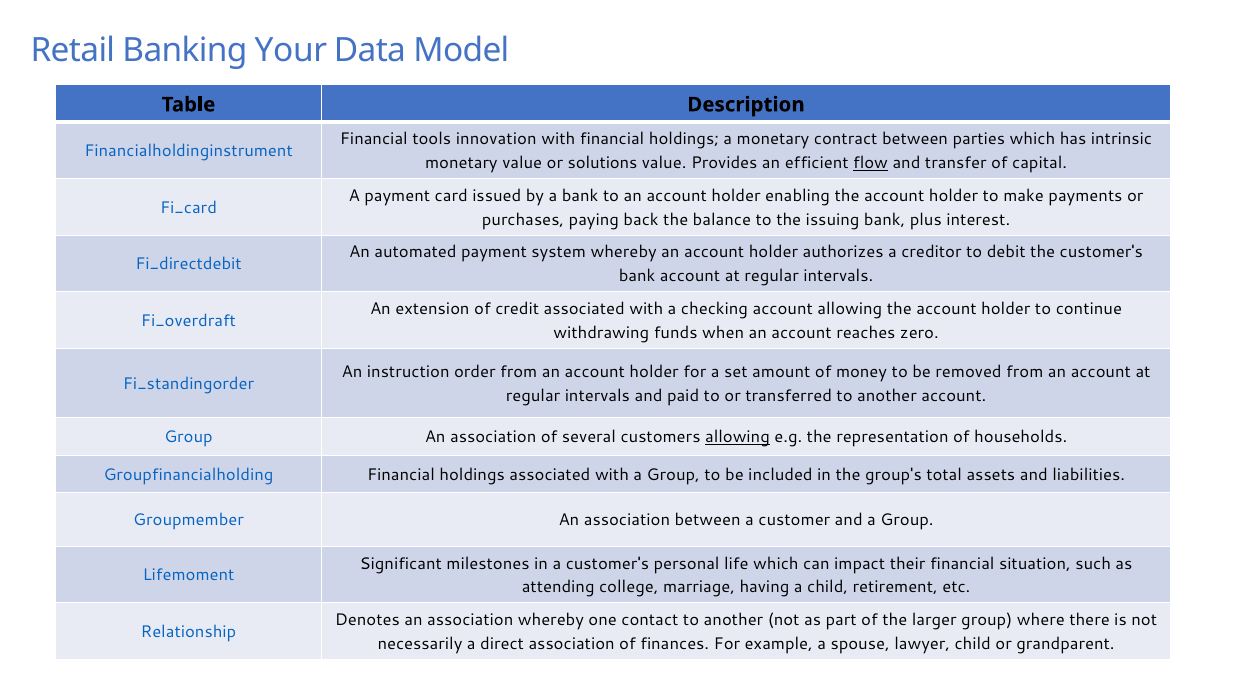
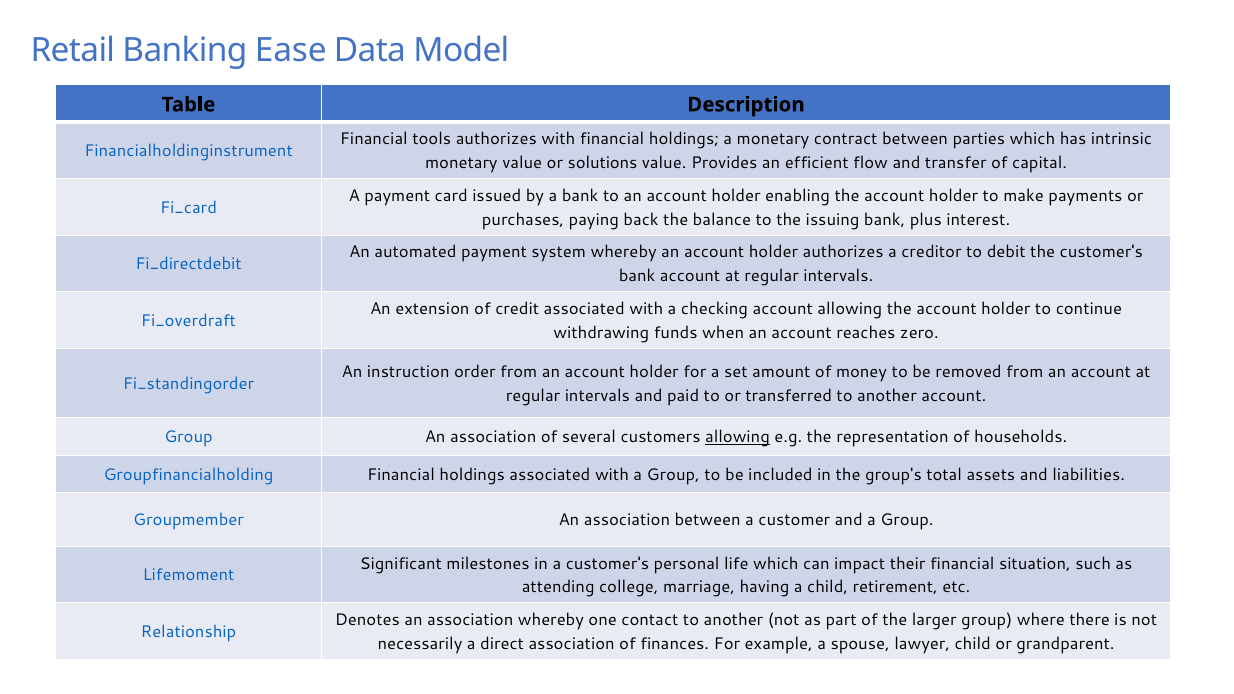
Your: Your -> Ease (291, 51)
tools innovation: innovation -> authorizes (496, 139)
flow underline: present -> none (871, 163)
